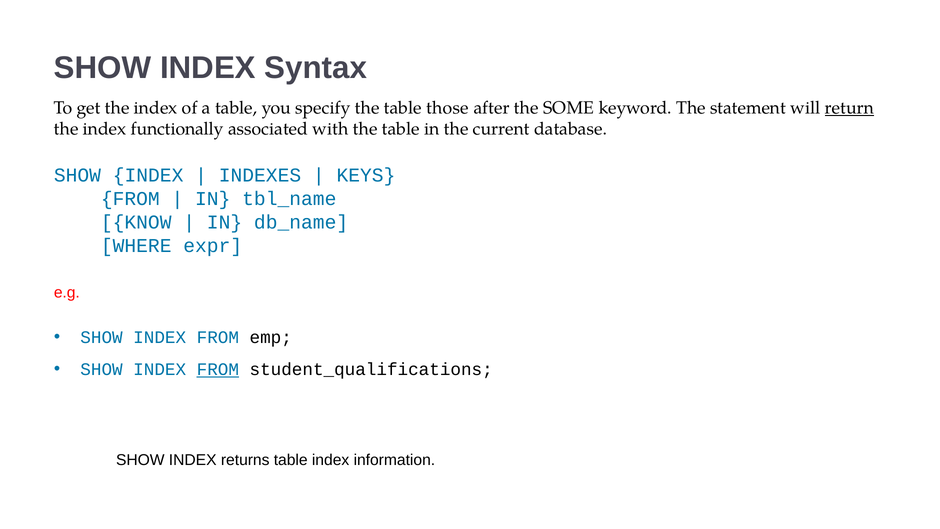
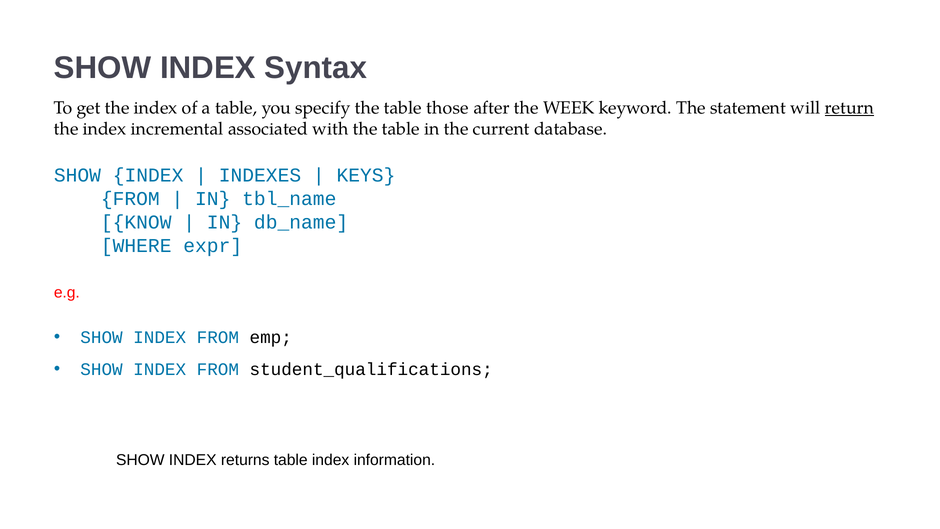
SOME: SOME -> WEEK (569, 108)
functionally: functionally -> incremental (177, 129)
FROM underline: present -> none (218, 369)
